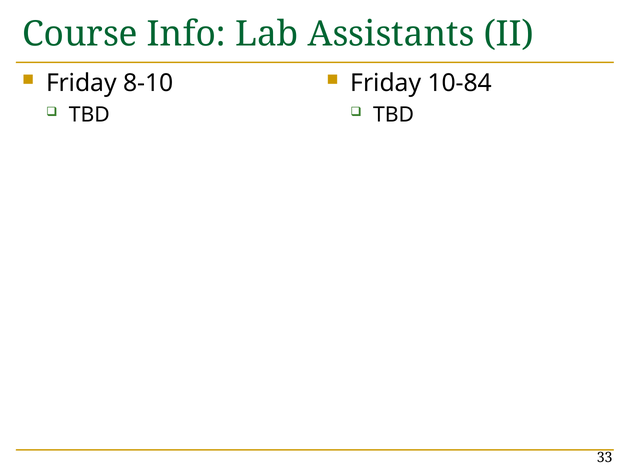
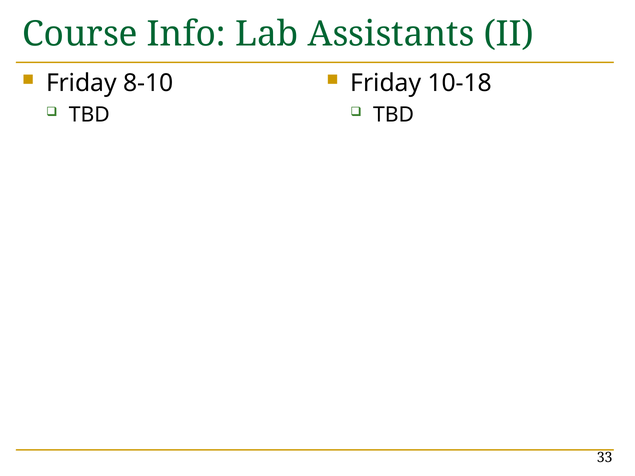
10-84: 10-84 -> 10-18 (460, 83)
